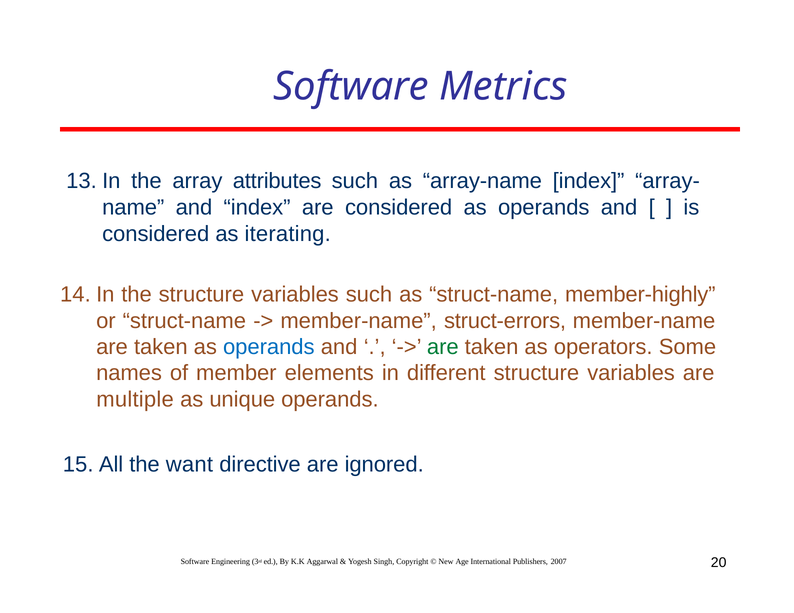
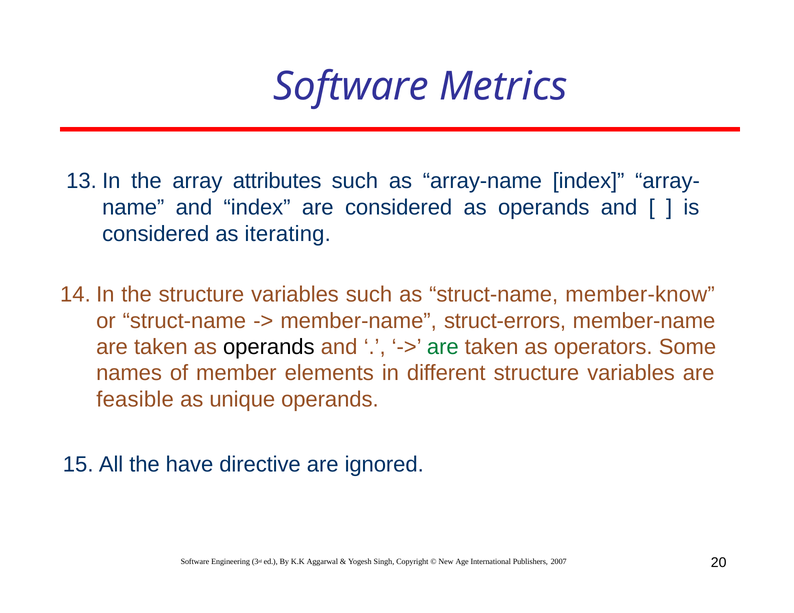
member-highly: member-highly -> member-know (640, 295)
operands colour: blue -> black (269, 347)
multiple: multiple -> feasible (135, 400)
want: want -> have (190, 465)
